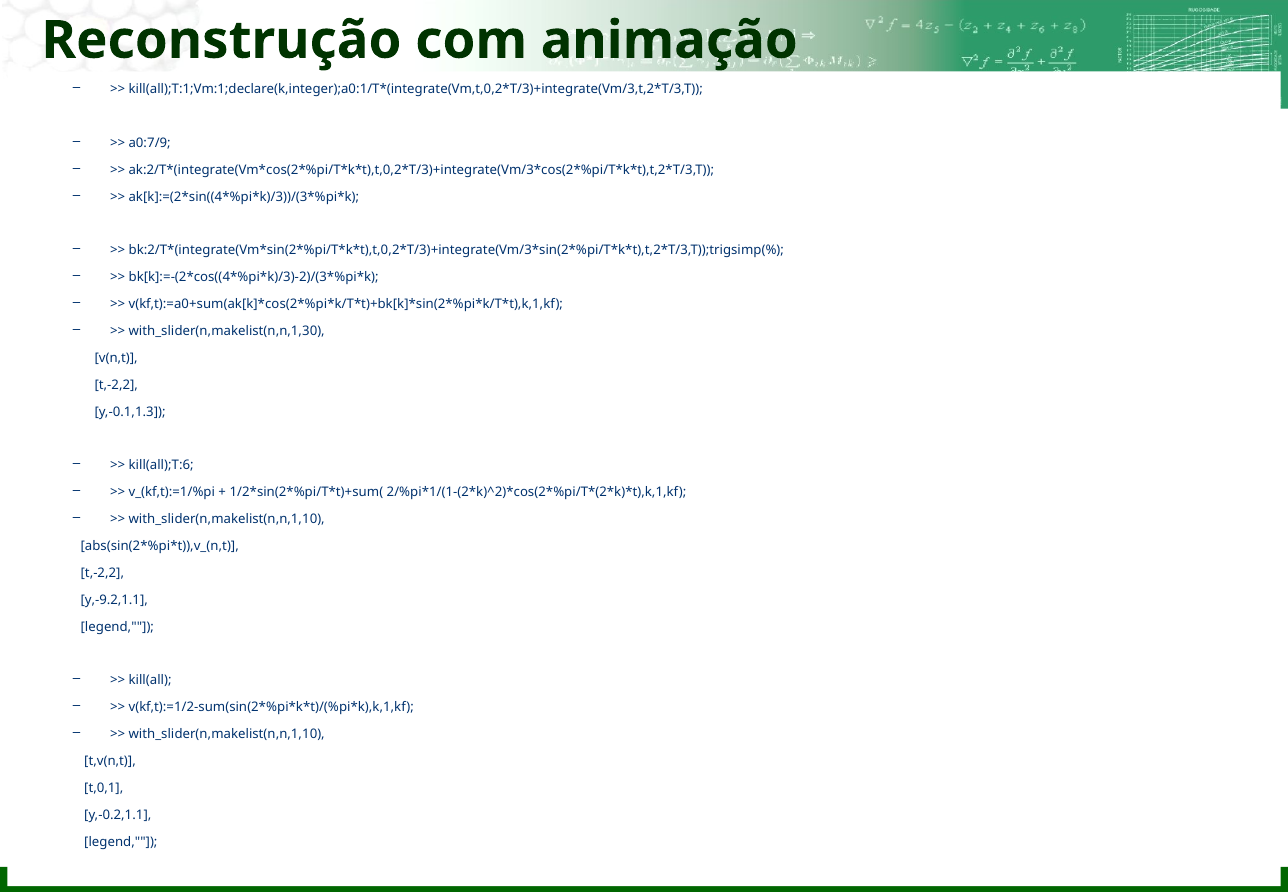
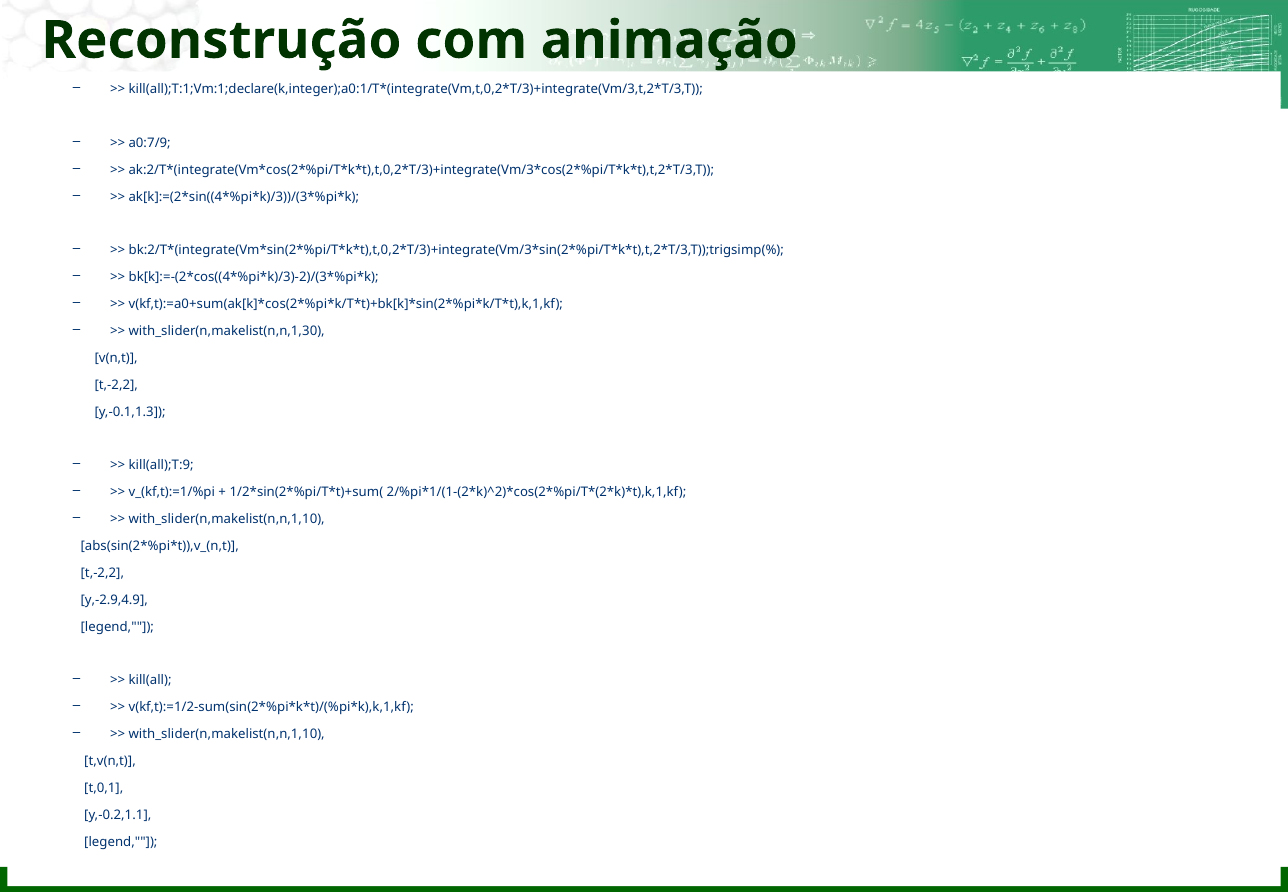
kill(all);T:6: kill(all);T:6 -> kill(all);T:9 (161, 465)
y,-9.2,1.1: y,-9.2,1.1 -> y,-2.9,4.9 (114, 600)
